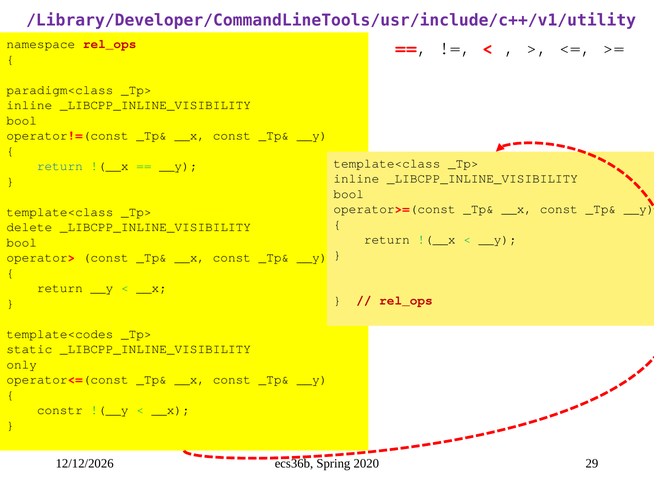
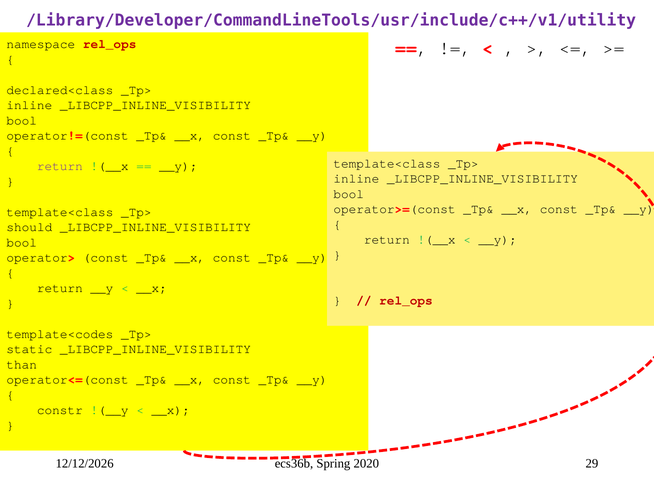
paradigm<class: paradigm<class -> declared<class (60, 90)
return colour: blue -> purple (60, 166)
delete: delete -> should (29, 227)
only: only -> than (22, 365)
